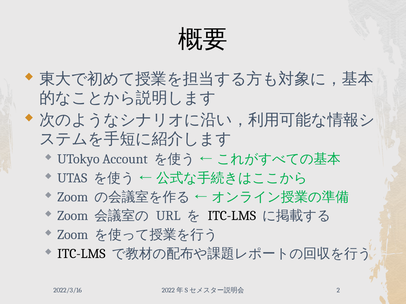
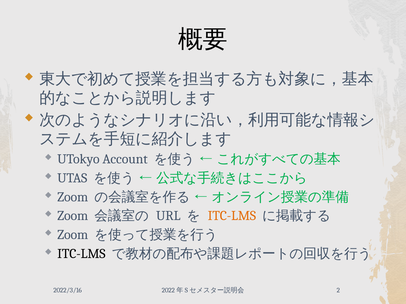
ITC-LMS colour: black -> orange (232, 216)
